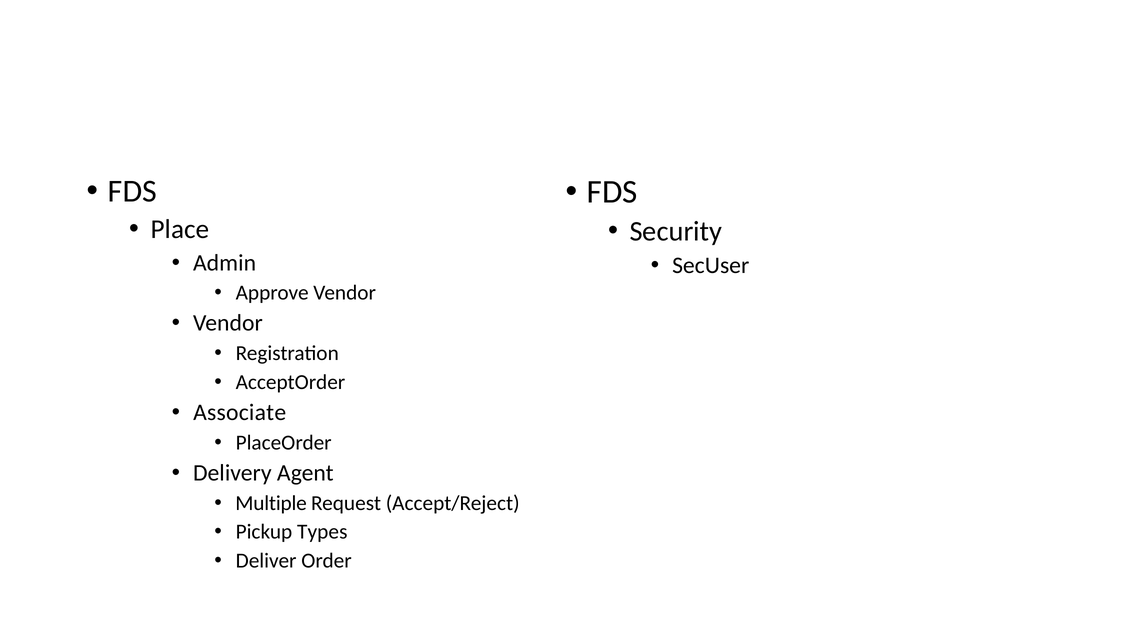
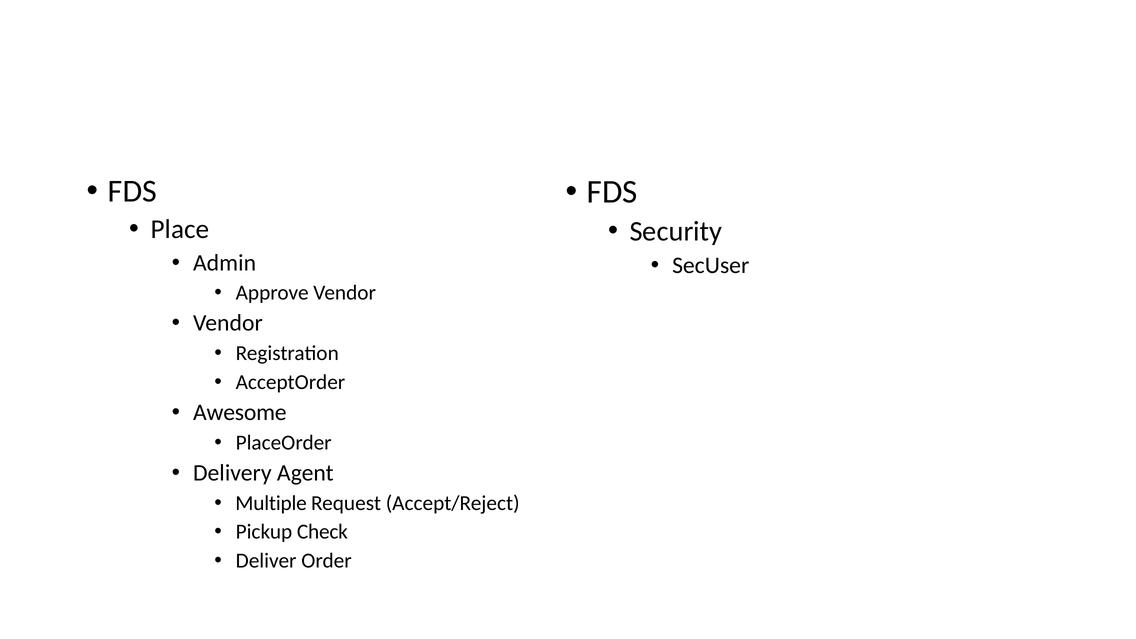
Associate: Associate -> Awesome (240, 412)
Types: Types -> Check (322, 532)
